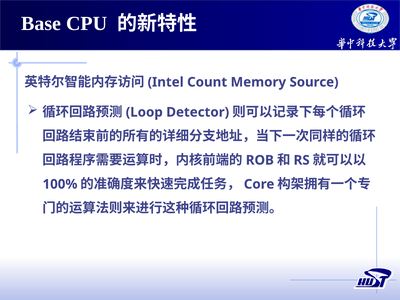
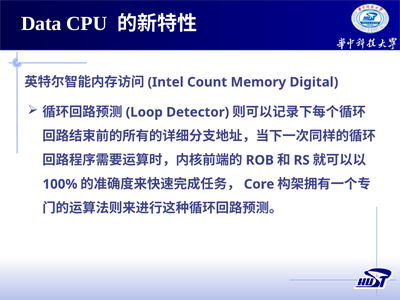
Base: Base -> Data (41, 24)
Source: Source -> Digital (314, 82)
